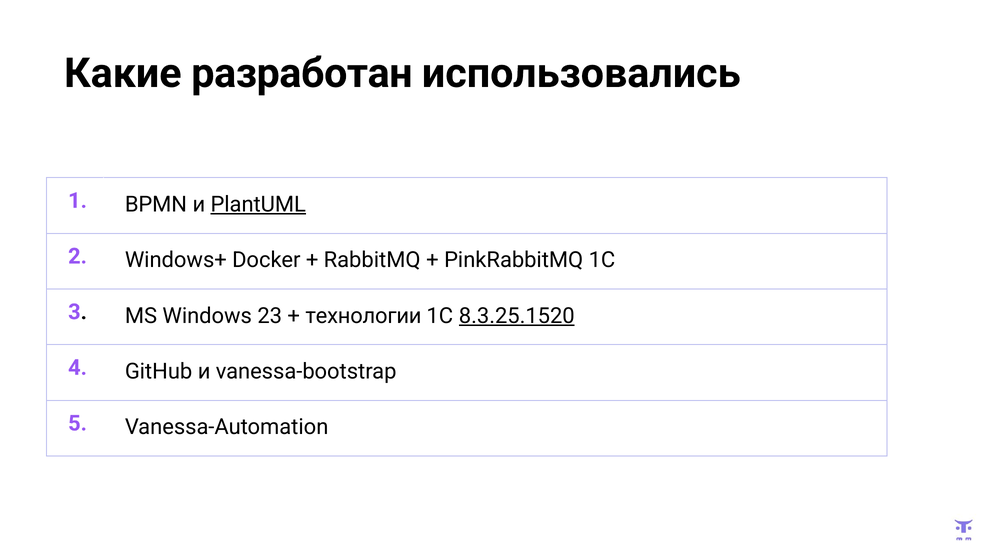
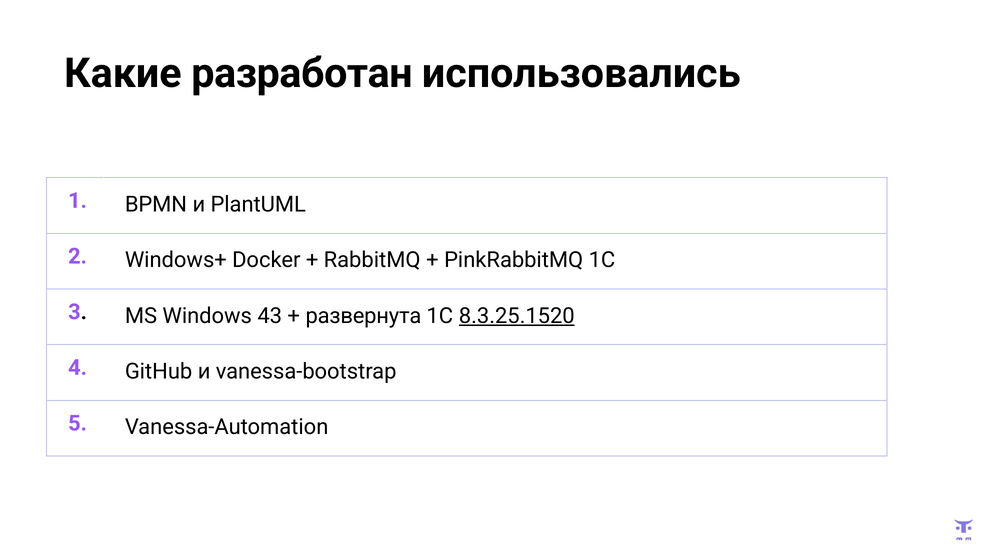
PlantUML underline: present -> none (258, 204)
23: 23 -> 43 (270, 316)
технологии: технологии -> развернута (363, 316)
